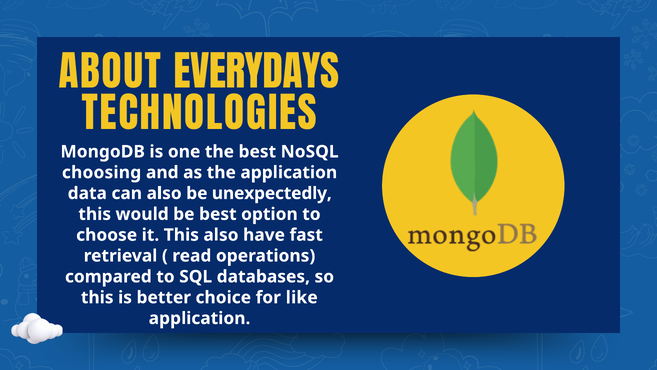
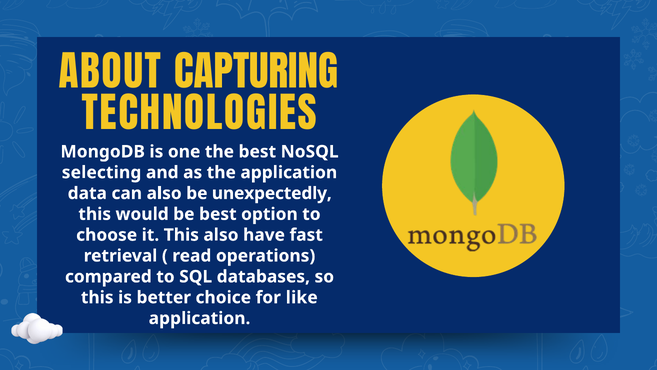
EVERYDAYS: EVERYDAYS -> CAPTURING (256, 74)
choosing: choosing -> selecting (102, 172)
